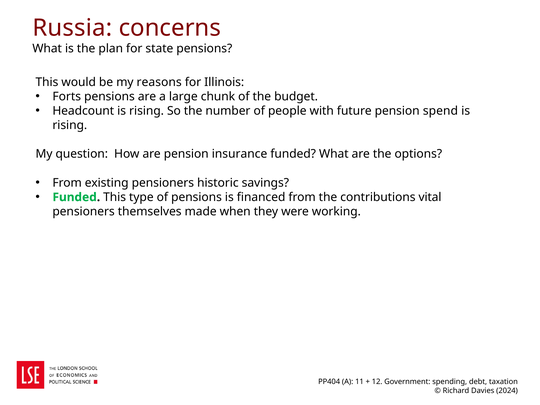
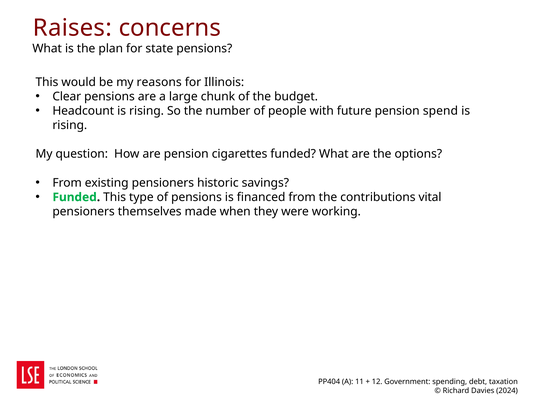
Russia: Russia -> Raises (72, 28)
Forts: Forts -> Clear (67, 96)
insurance: insurance -> cigarettes (240, 154)
